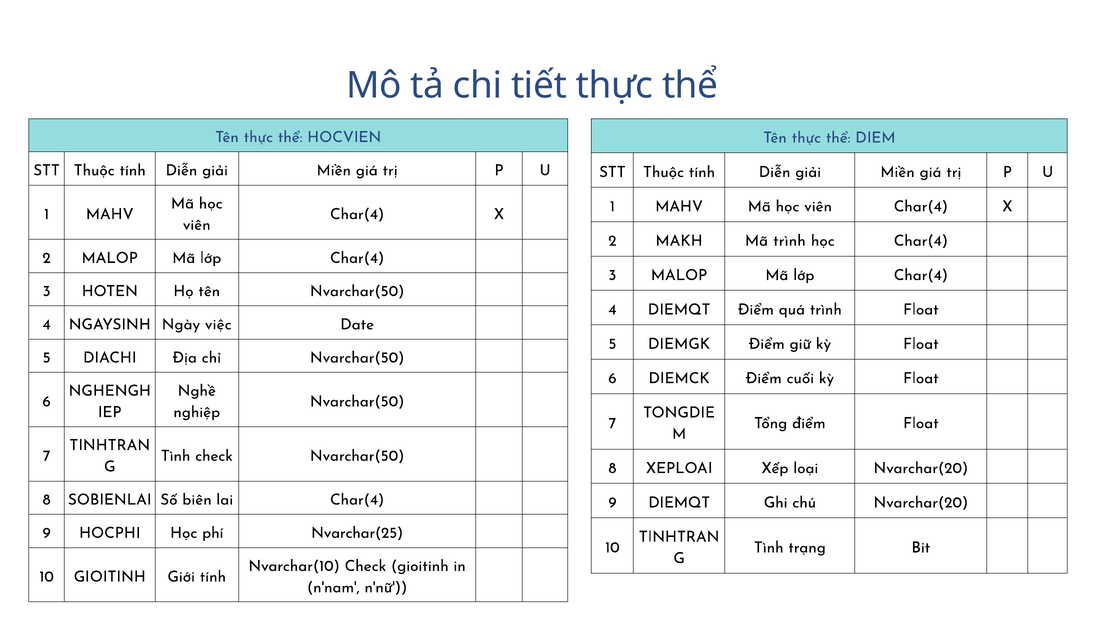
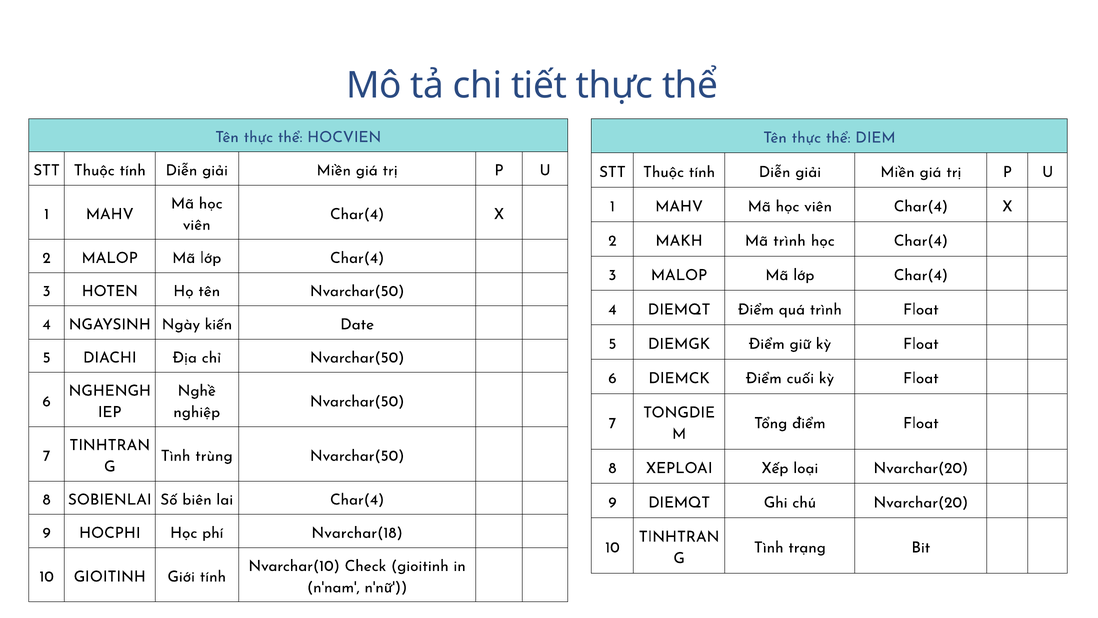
việc: việc -> kiến (218, 324)
Tình check: check -> trùng (214, 455)
Nvarchar(25: Nvarchar(25 -> Nvarchar(18 (357, 532)
